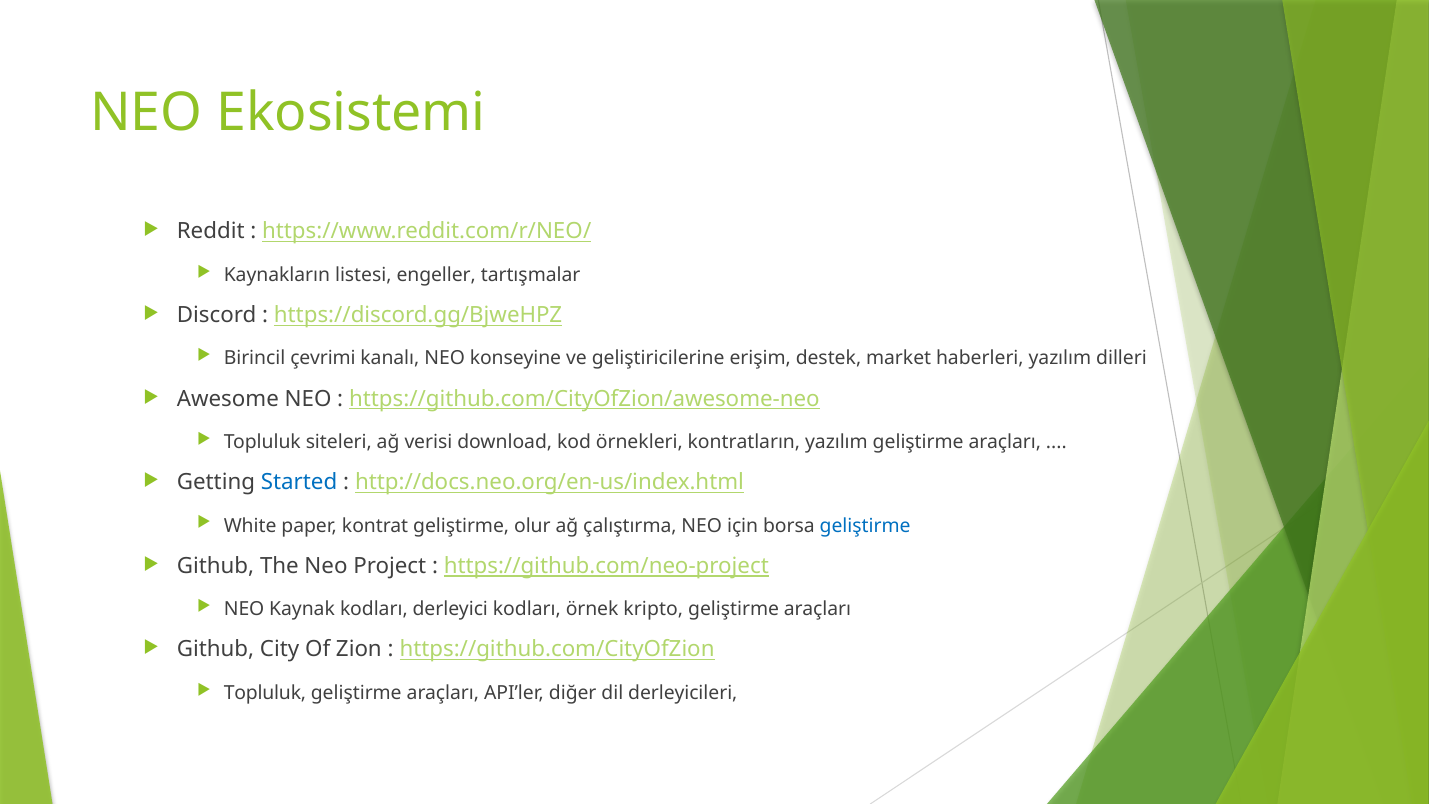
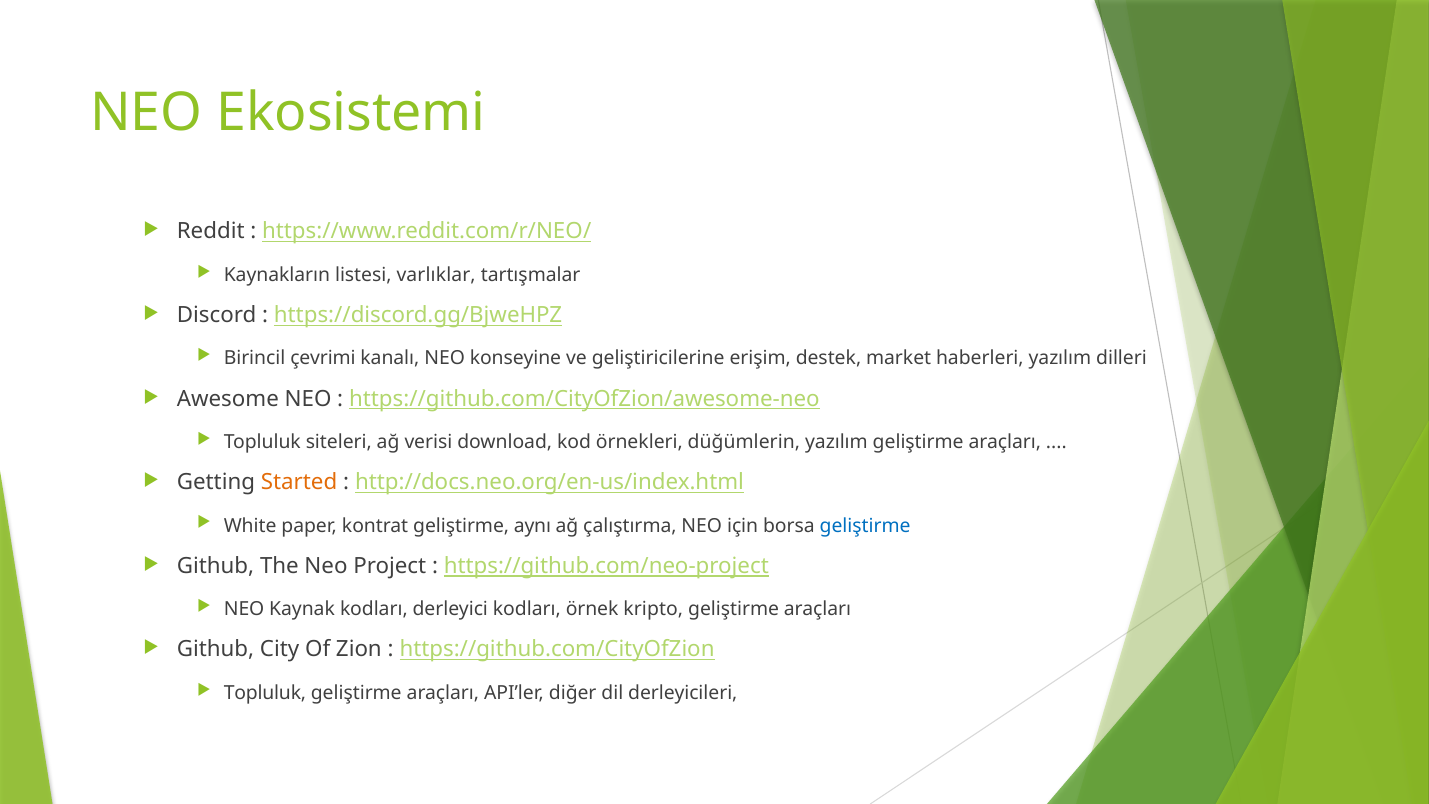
engeller: engeller -> varlıklar (436, 275)
kontratların: kontratların -> düğümlerin (744, 442)
Started colour: blue -> orange (299, 482)
olur: olur -> aynı (532, 526)
